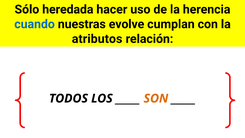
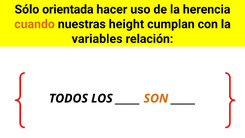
heredada: heredada -> orientada (68, 9)
cuando colour: blue -> orange (35, 24)
evolve: evolve -> height (126, 24)
atributos: atributos -> variables (97, 39)
